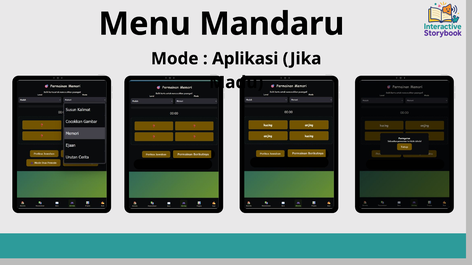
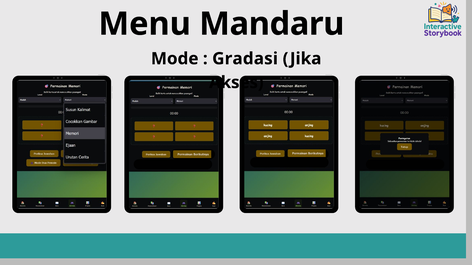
Aplikasi: Aplikasi -> Gradasi (245, 59)
Madu: Madu -> Akses (236, 83)
